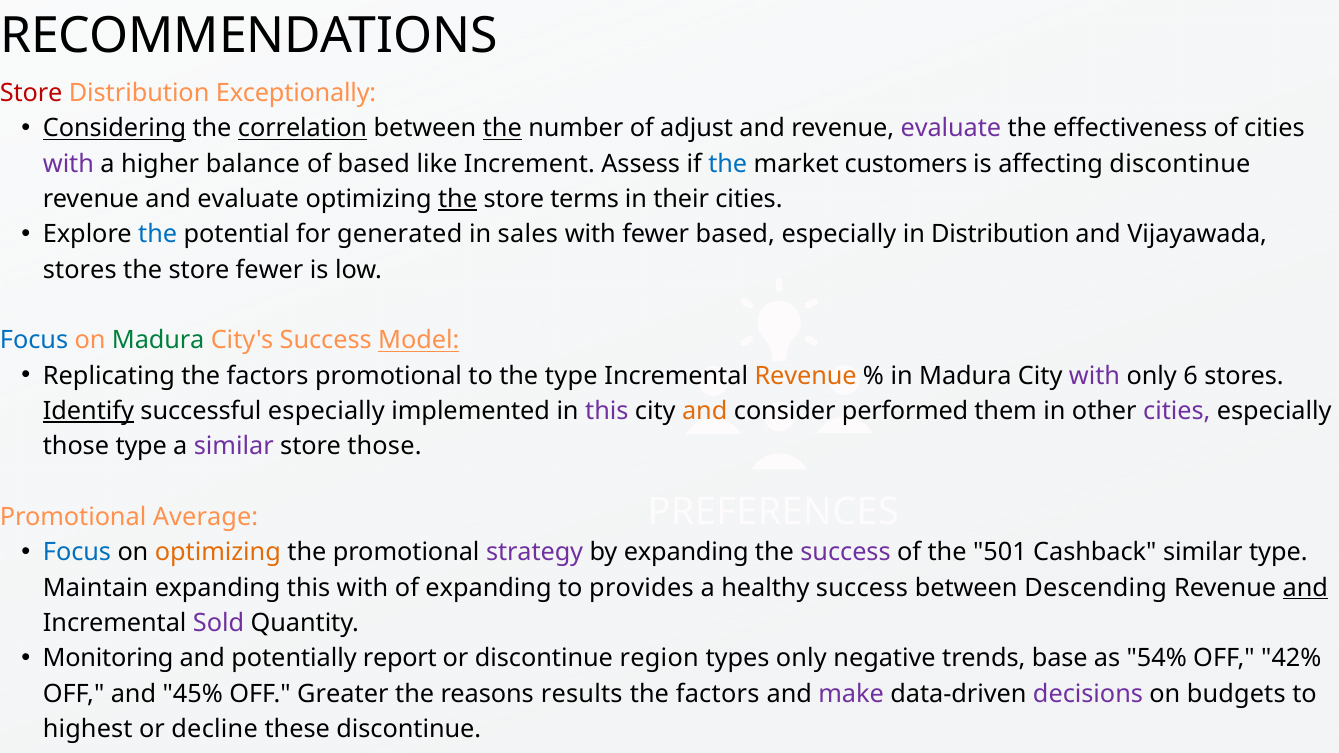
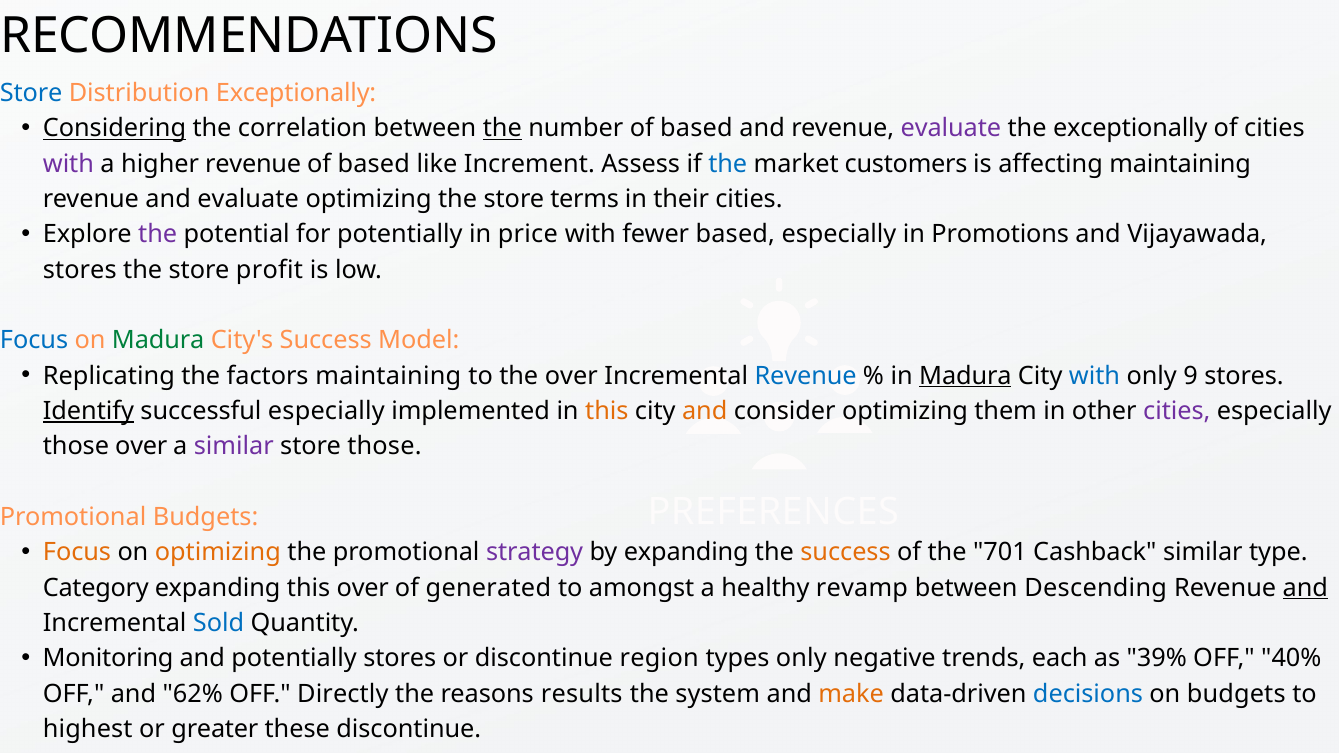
Store colour: red -> blue (31, 93)
correlation underline: present -> none (303, 128)
number of adjust: adjust -> based (696, 128)
the effectiveness: effectiveness -> exceptionally (1130, 128)
higher balance: balance -> revenue (253, 164)
affecting discontinue: discontinue -> maintaining (1180, 164)
the underline: present -> none (458, 199)
the colour: blue -> purple (158, 234)
for generated: generated -> potentially (400, 234)
sales: sales -> price (528, 234)
in Distribution: Distribution -> Promotions (1000, 234)
store fewer: fewer -> profit (269, 270)
Model underline: present -> none (419, 341)
factors promotional: promotional -> maintaining (388, 376)
the type: type -> over (571, 376)
Revenue colour: orange -> blue (806, 376)
Madura underline: none -> present (965, 376)
with colour: purple -> blue (1094, 376)
6: 6 -> 9 (1191, 376)
this colour: purple -> orange (607, 411)
consider performed: performed -> optimizing (905, 411)
those type: type -> over (141, 447)
Promotional Average: Average -> Budgets (206, 517)
Focus colour: blue -> orange (77, 553)
success colour: purple -> orange (846, 553)
501: 501 -> 701 (1000, 553)
Maintain: Maintain -> Category (96, 588)
this with: with -> over (363, 588)
of expanding: expanding -> generated (488, 588)
provides: provides -> amongst (642, 588)
healthy success: success -> revamp (862, 588)
Sold colour: purple -> blue (219, 623)
potentially report: report -> stores (400, 659)
base: base -> each (1060, 659)
54%: 54% -> 39% (1157, 659)
42%: 42% -> 40% (1291, 659)
45%: 45% -> 62% (193, 694)
Greater: Greater -> Directly (343, 694)
factors: factors -> system (718, 694)
make colour: purple -> orange (851, 694)
decisions colour: purple -> blue (1088, 694)
decline: decline -> greater (215, 729)
